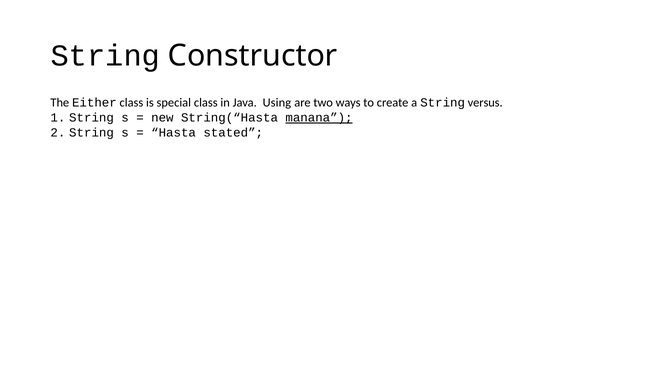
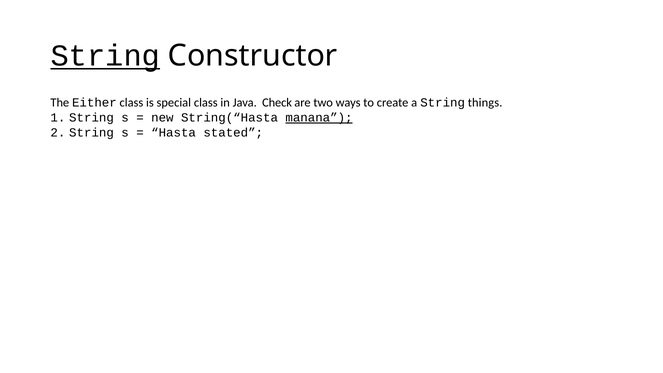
String underline: none -> present (105, 56)
Using: Using -> Check (277, 103)
versus: versus -> things (485, 103)
